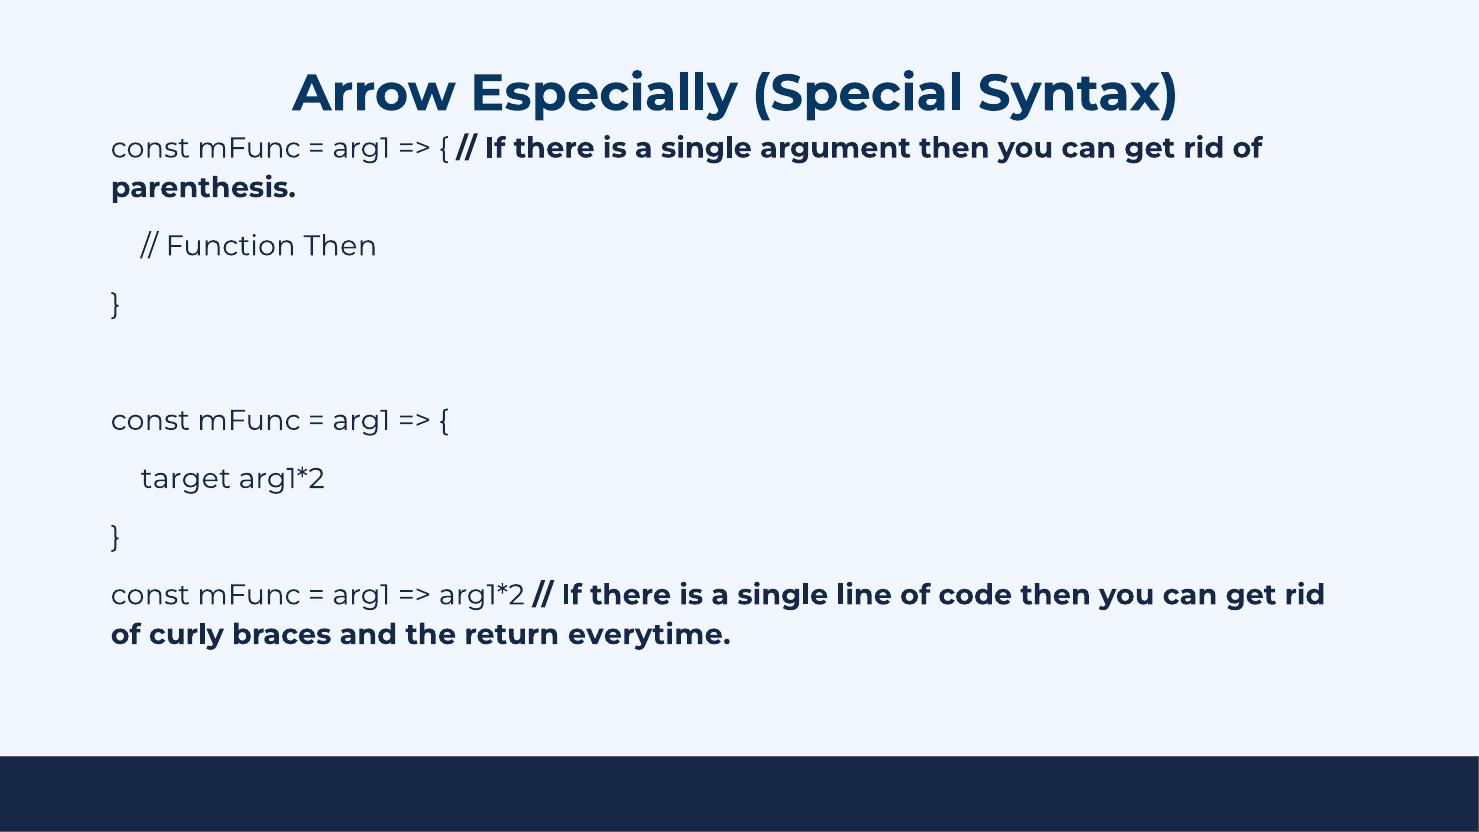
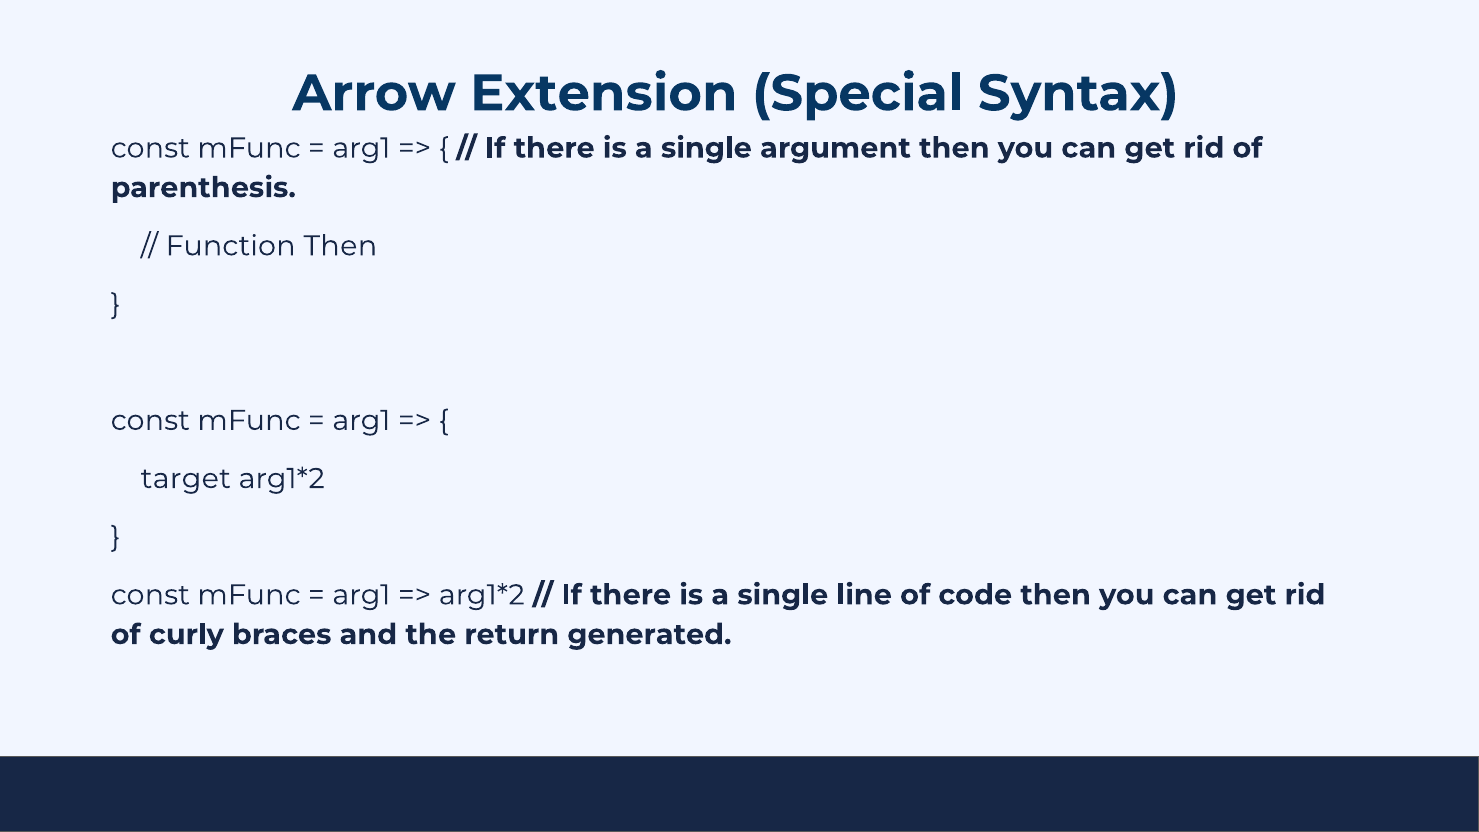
Especially: Especially -> Extension (604, 93)
everytime: everytime -> generated (649, 635)
